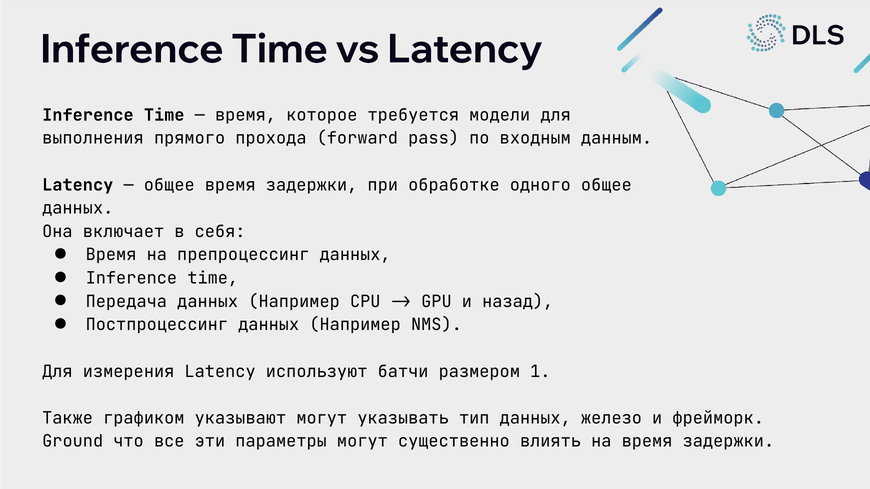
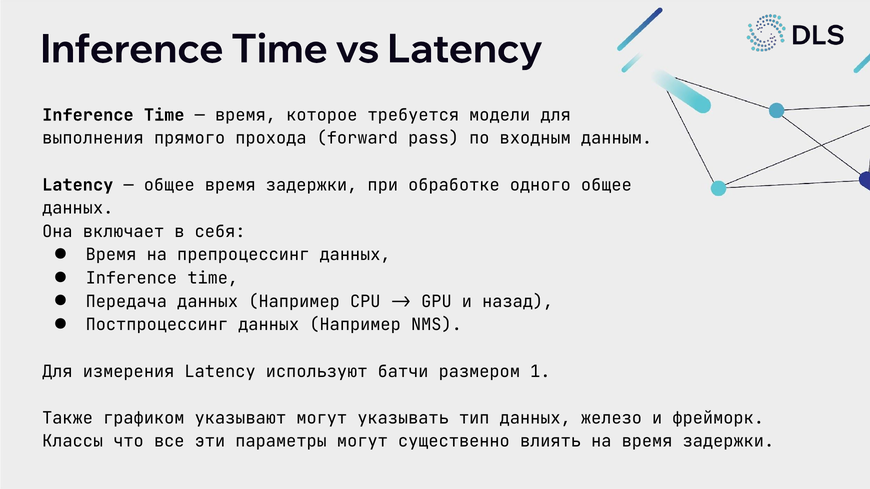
Ground: Ground -> Классы (73, 442)
